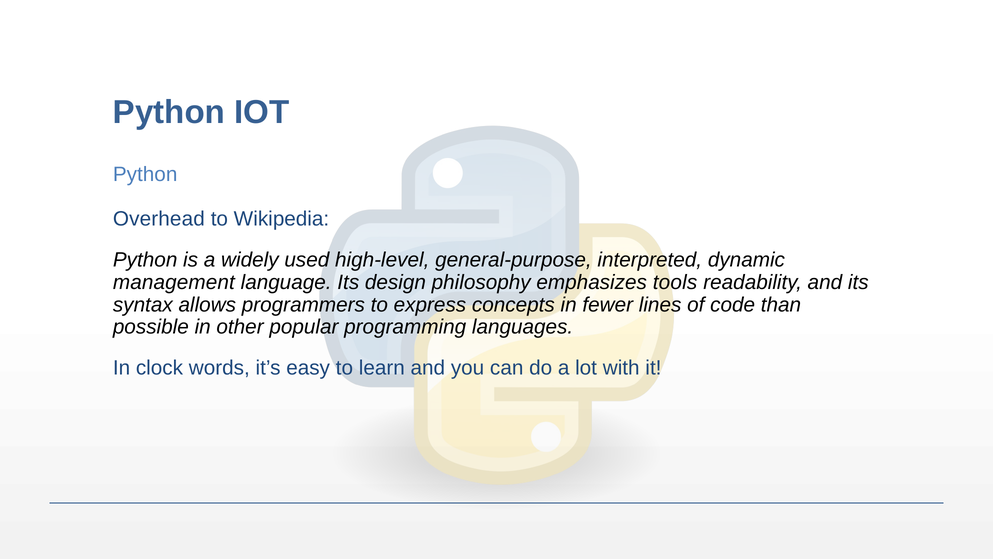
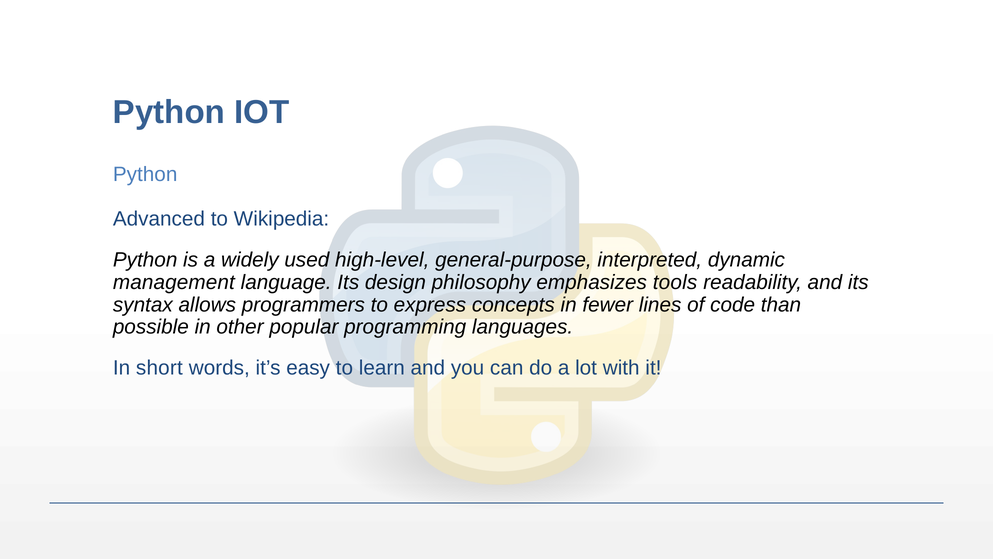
Overhead: Overhead -> Advanced (159, 219)
clock: clock -> short (159, 368)
